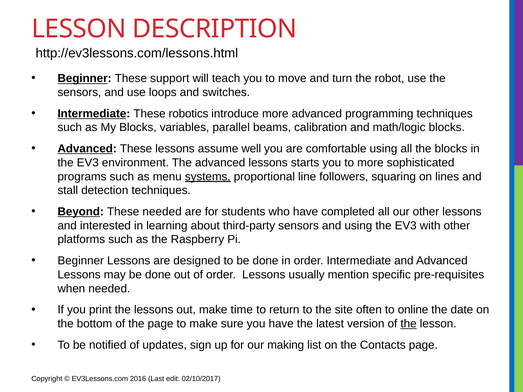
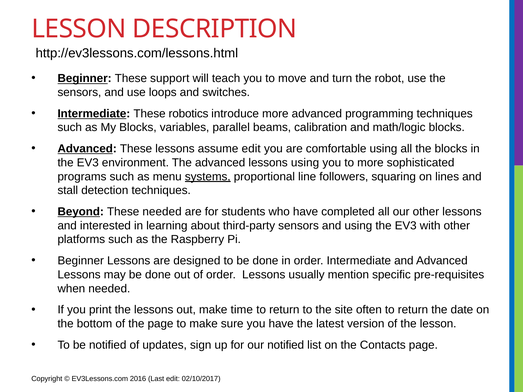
assume well: well -> edit (251, 149)
lessons starts: starts -> using (305, 163)
often to online: online -> return (413, 310)
the underline: present -> none (409, 324)
our making: making -> notified (286, 345)
